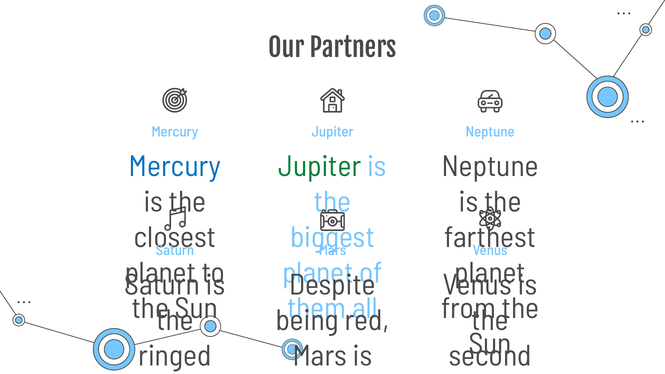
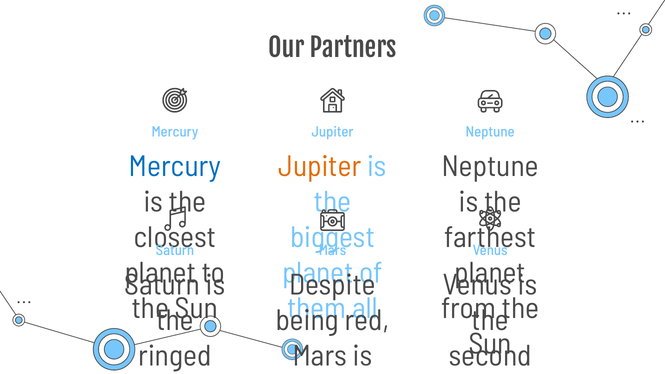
Jupiter colour: green -> orange (320, 167)
